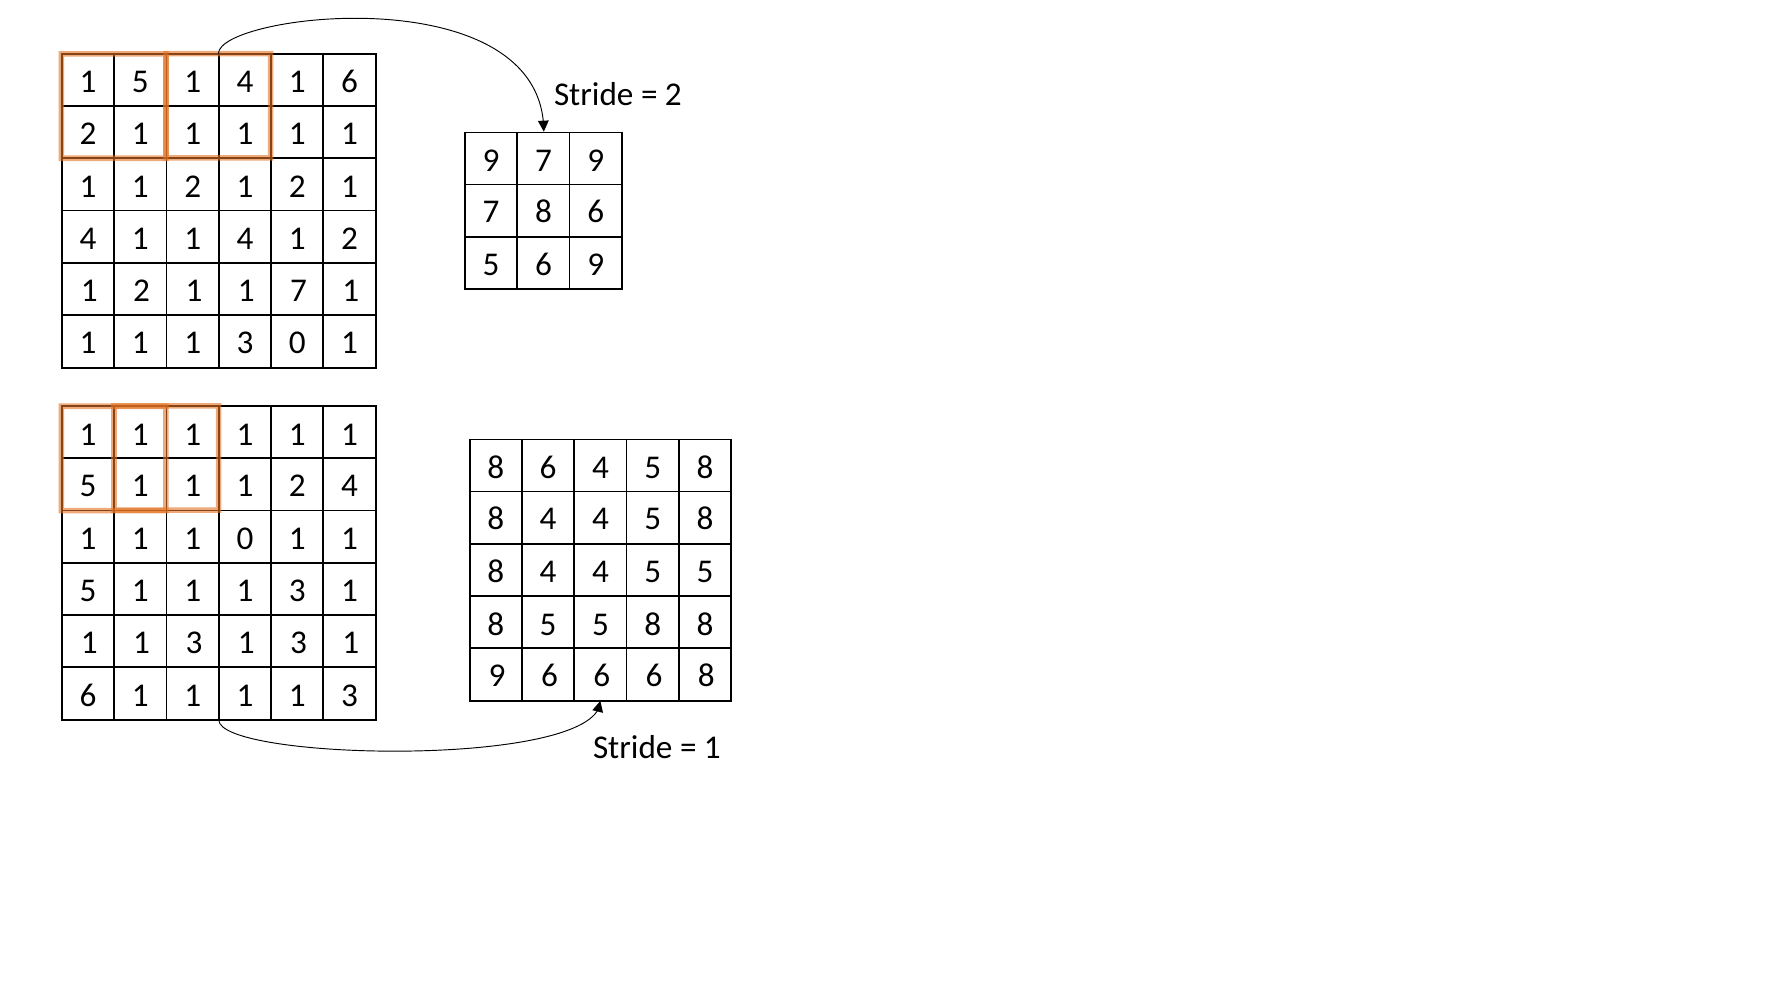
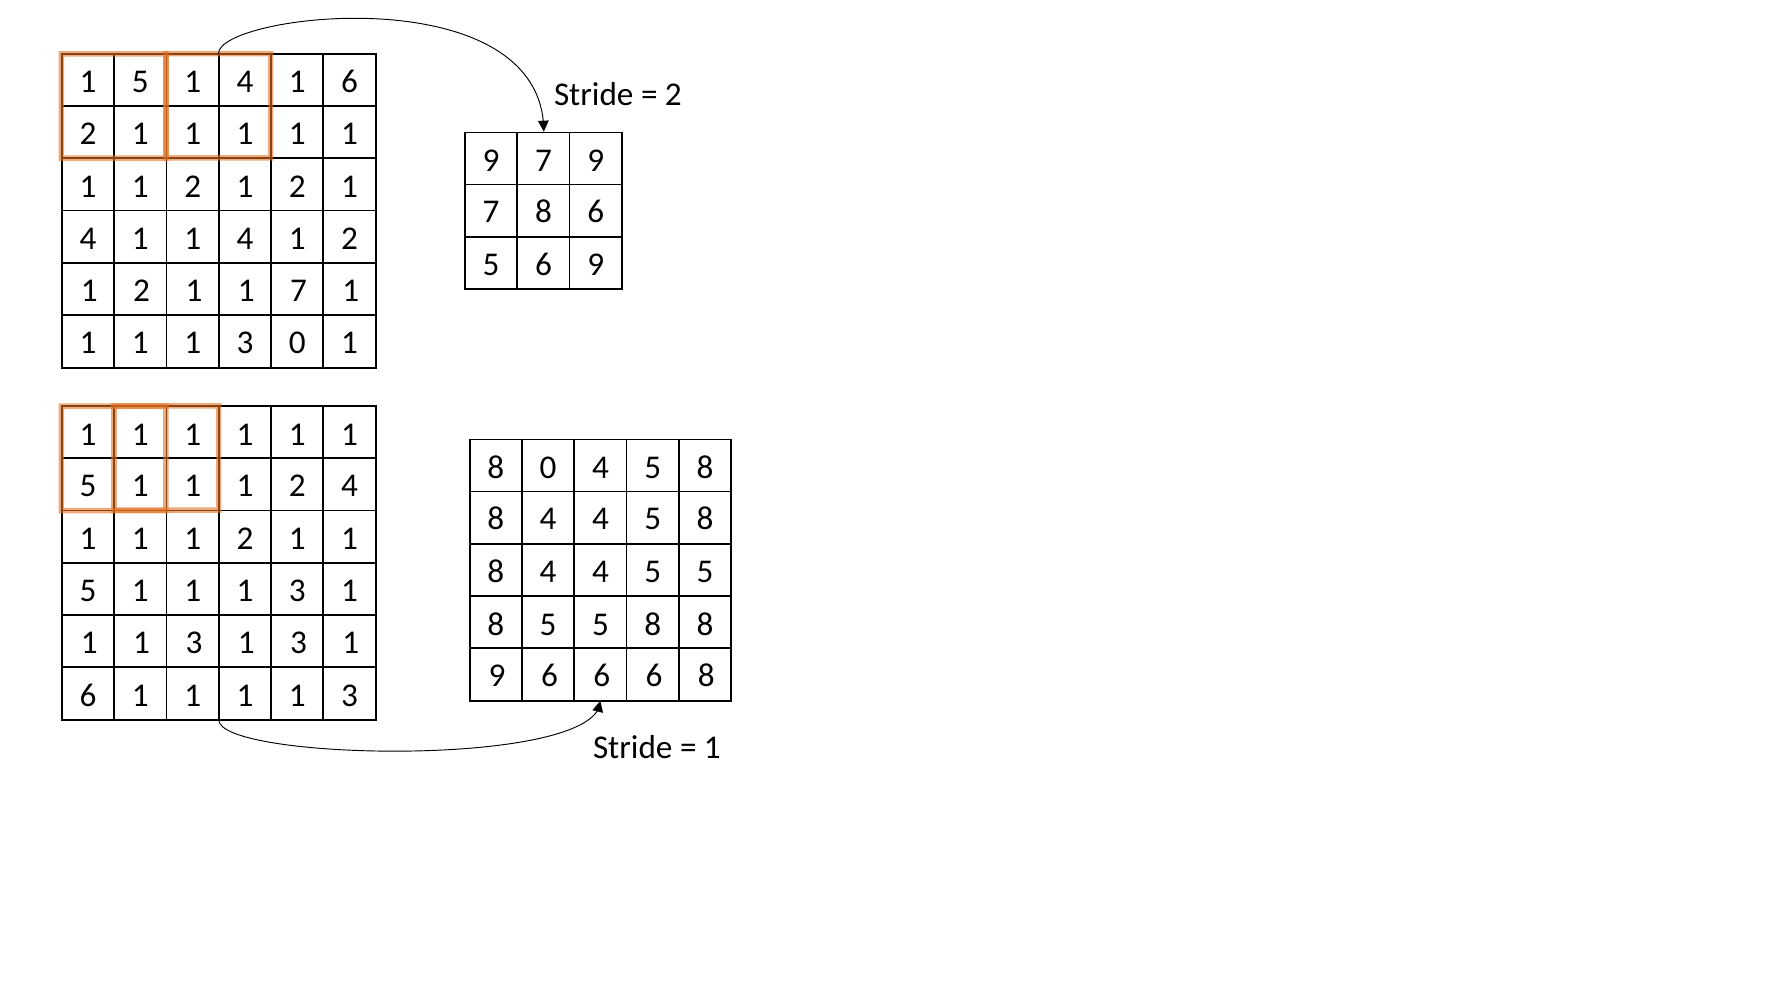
6: 6 -> 0 (548, 467)
0: 0 -> 2 (245, 539)
